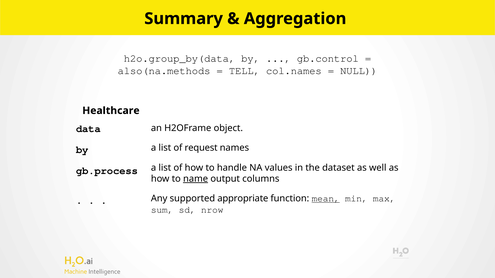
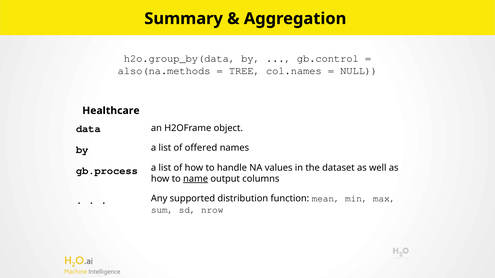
TELL: TELL -> TREE (244, 71)
request: request -> offered (201, 148)
appropriate: appropriate -> distribution (243, 199)
mean underline: present -> none (326, 199)
